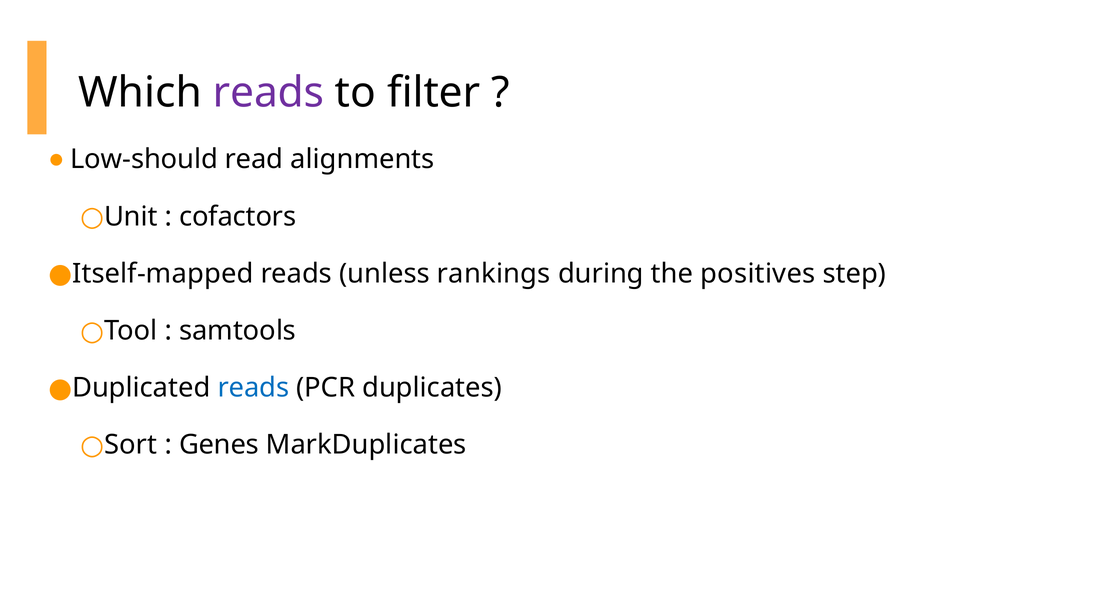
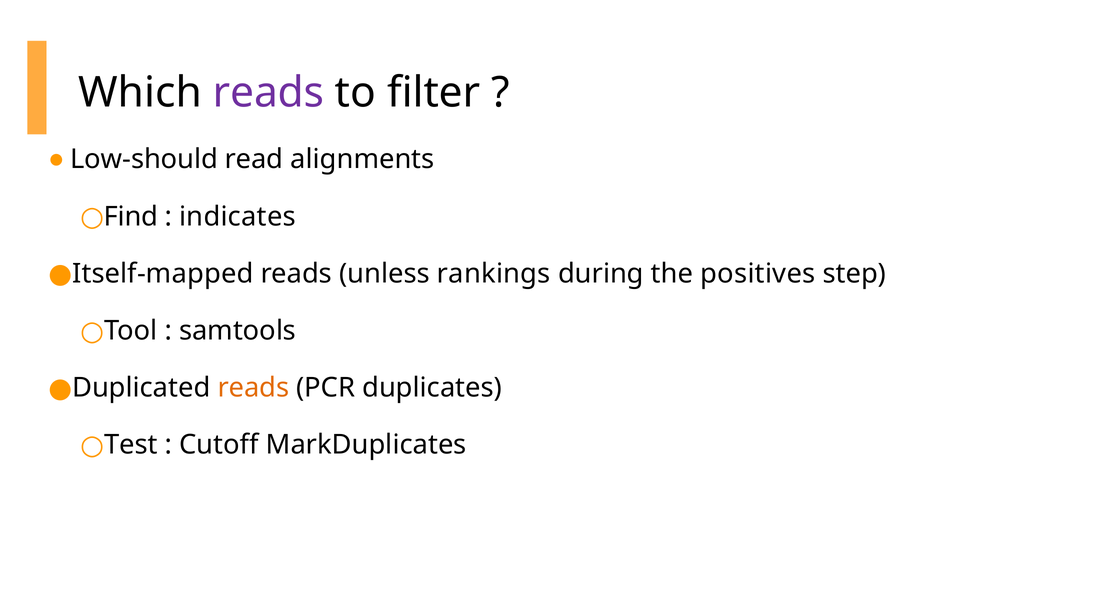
Unit: Unit -> Find (131, 216)
cofactors: cofactors -> indicates (237, 216)
reads colour: blue -> orange (253, 388)
Sort: Sort -> Test (131, 445)
Genes: Genes -> Cutoff (219, 445)
